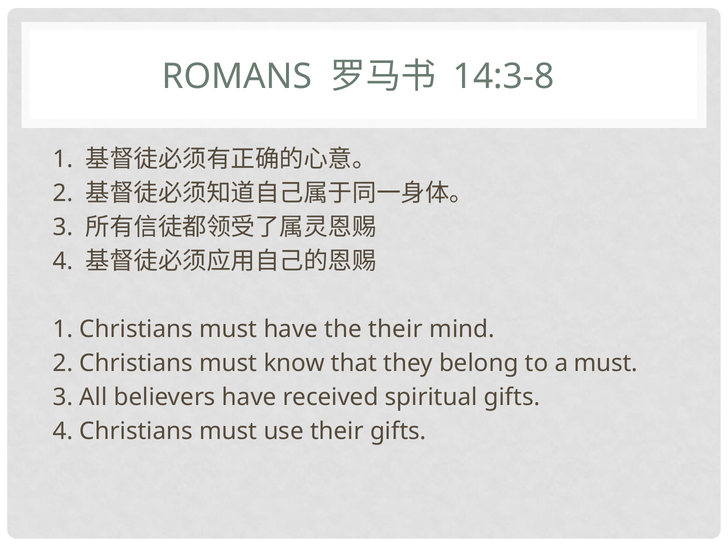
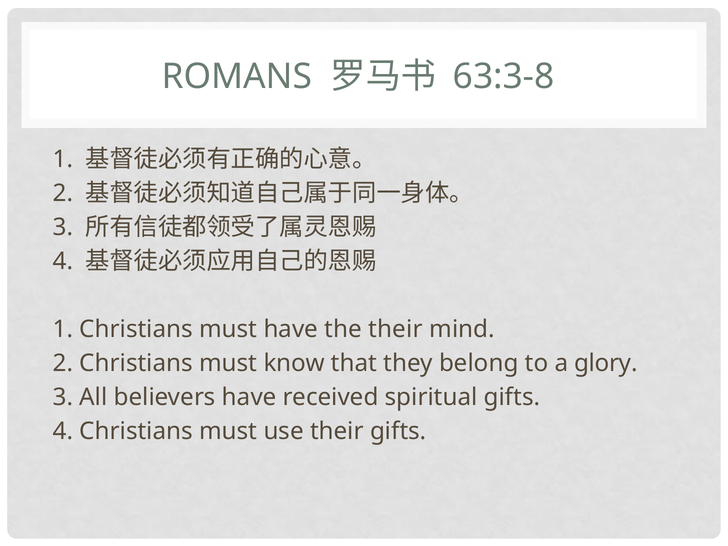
14:3-8: 14:3-8 -> 63:3-8 (504, 76)
a must: must -> glory (606, 363)
